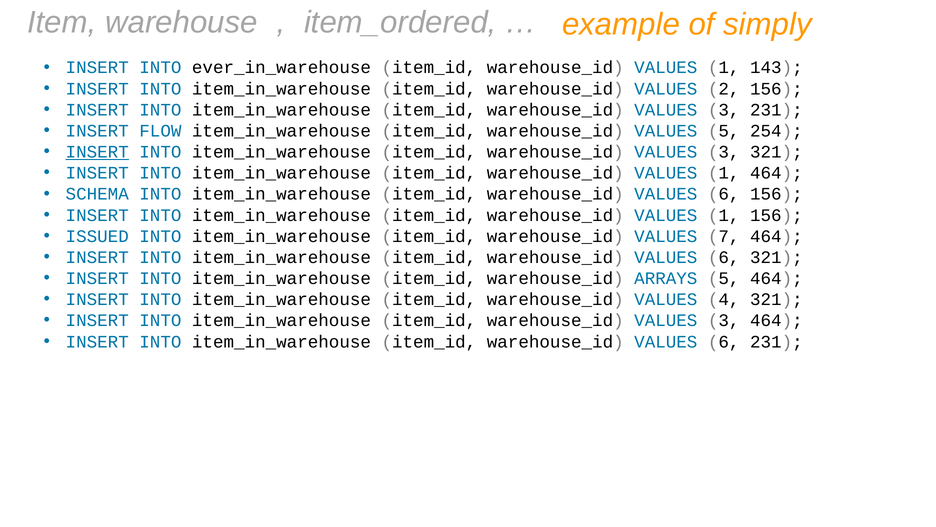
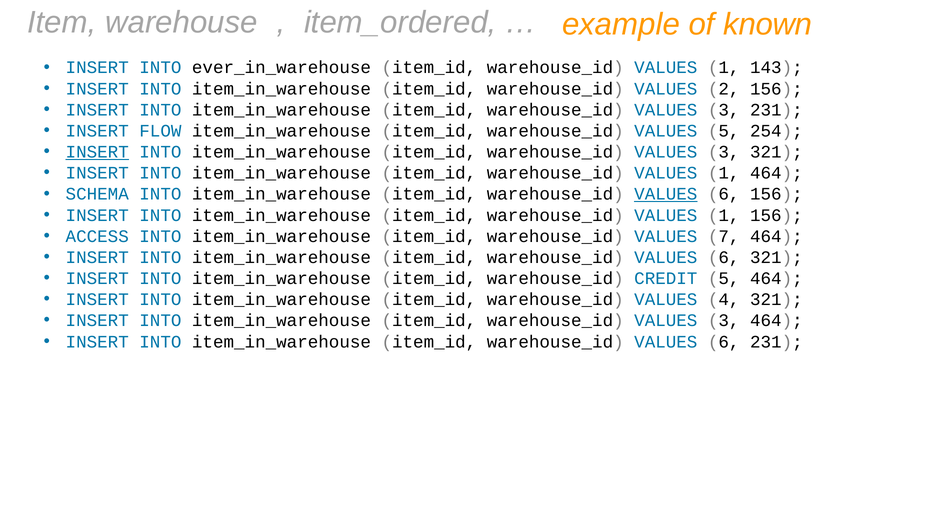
simply: simply -> known (768, 24)
VALUES underline: none -> present (666, 194)
ISSUED: ISSUED -> ACCESS (97, 236)
ARRAYS: ARRAYS -> CREDIT (666, 278)
